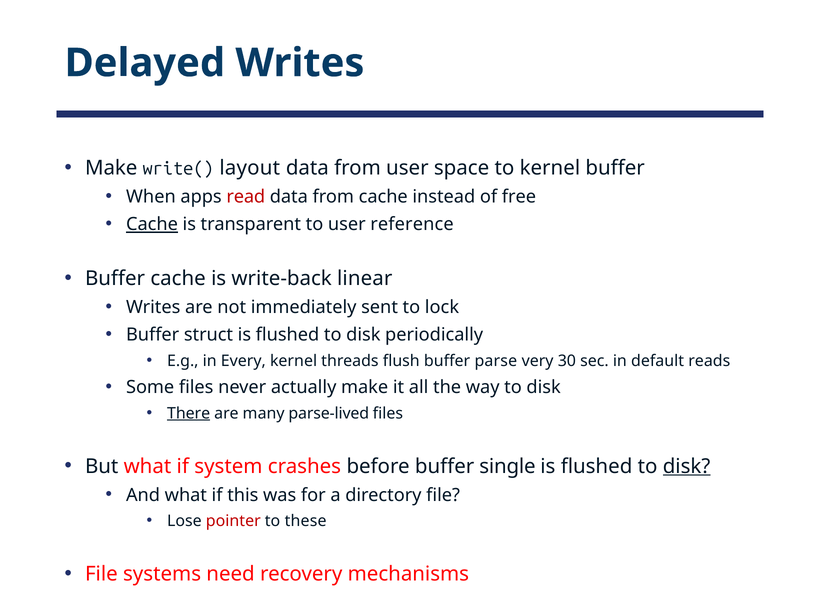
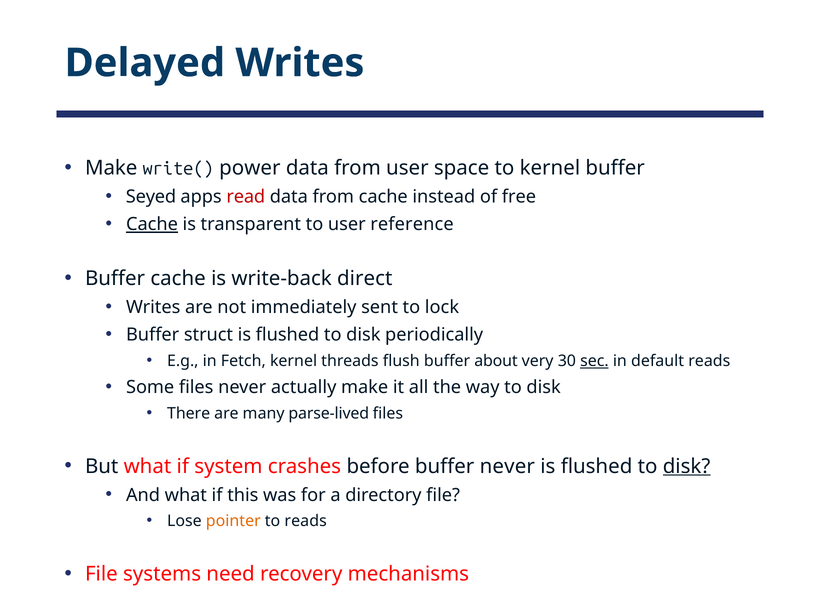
layout: layout -> power (250, 168)
When: When -> Seyed (151, 197)
linear: linear -> direct (365, 279)
Every: Every -> Fetch (243, 361)
parse: parse -> about (496, 361)
sec underline: none -> present (594, 361)
There underline: present -> none (189, 413)
buffer single: single -> never (507, 466)
pointer colour: red -> orange (233, 521)
to these: these -> reads (306, 521)
